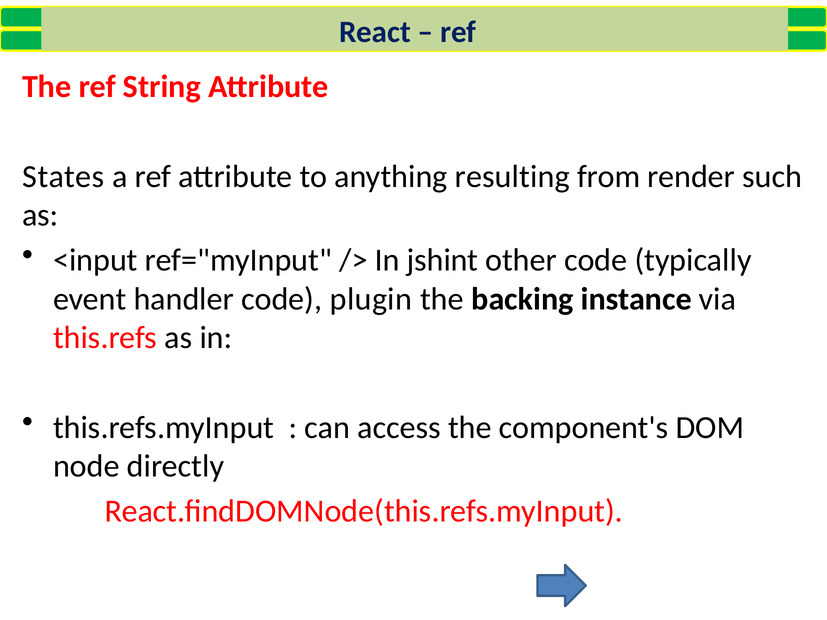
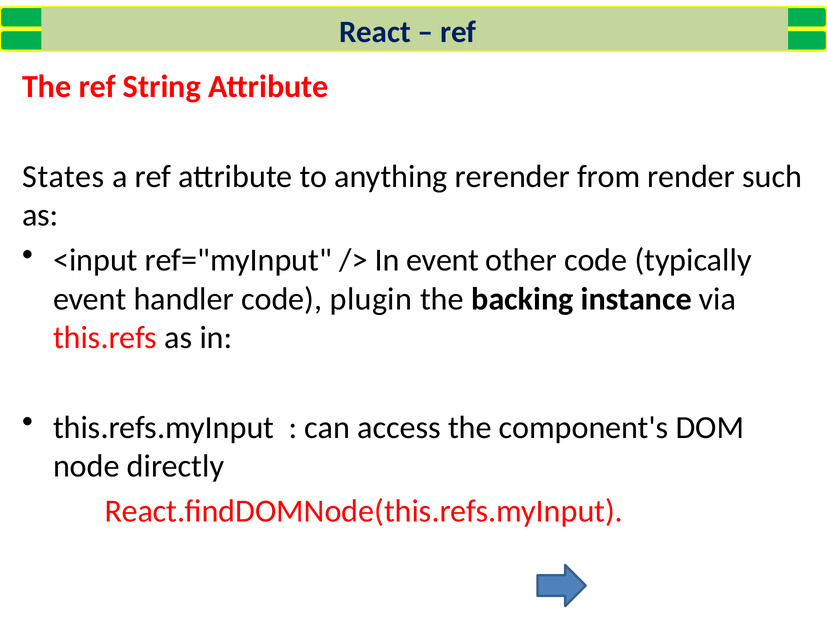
resulting: resulting -> rerender (512, 177)
In jshint: jshint -> event (443, 260)
